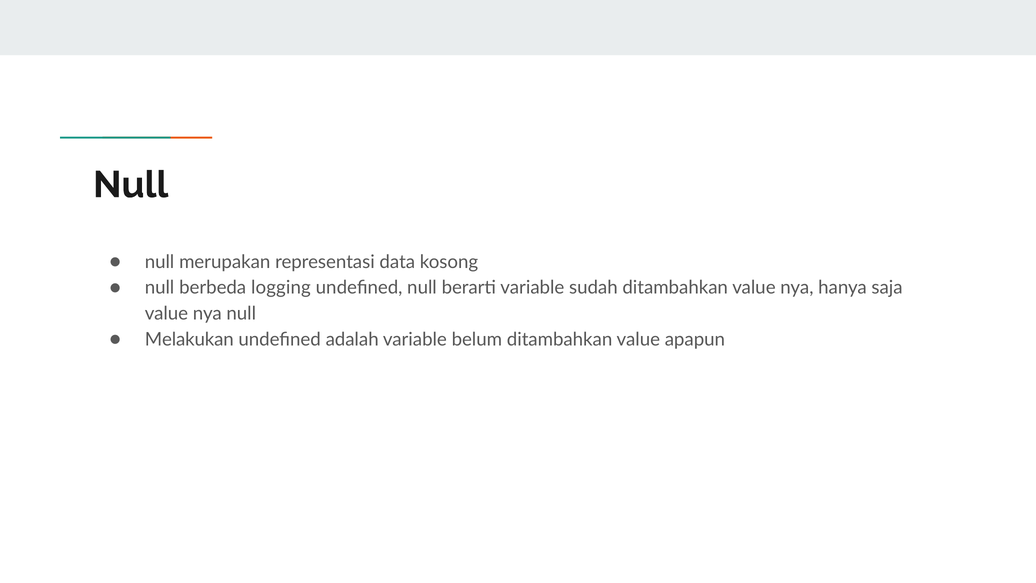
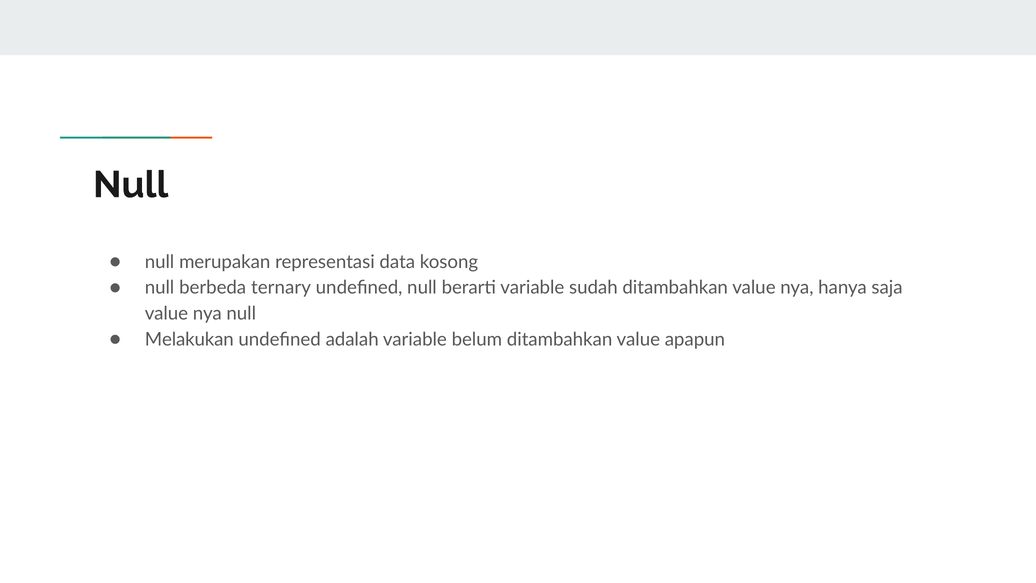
logging: logging -> ternary (281, 288)
